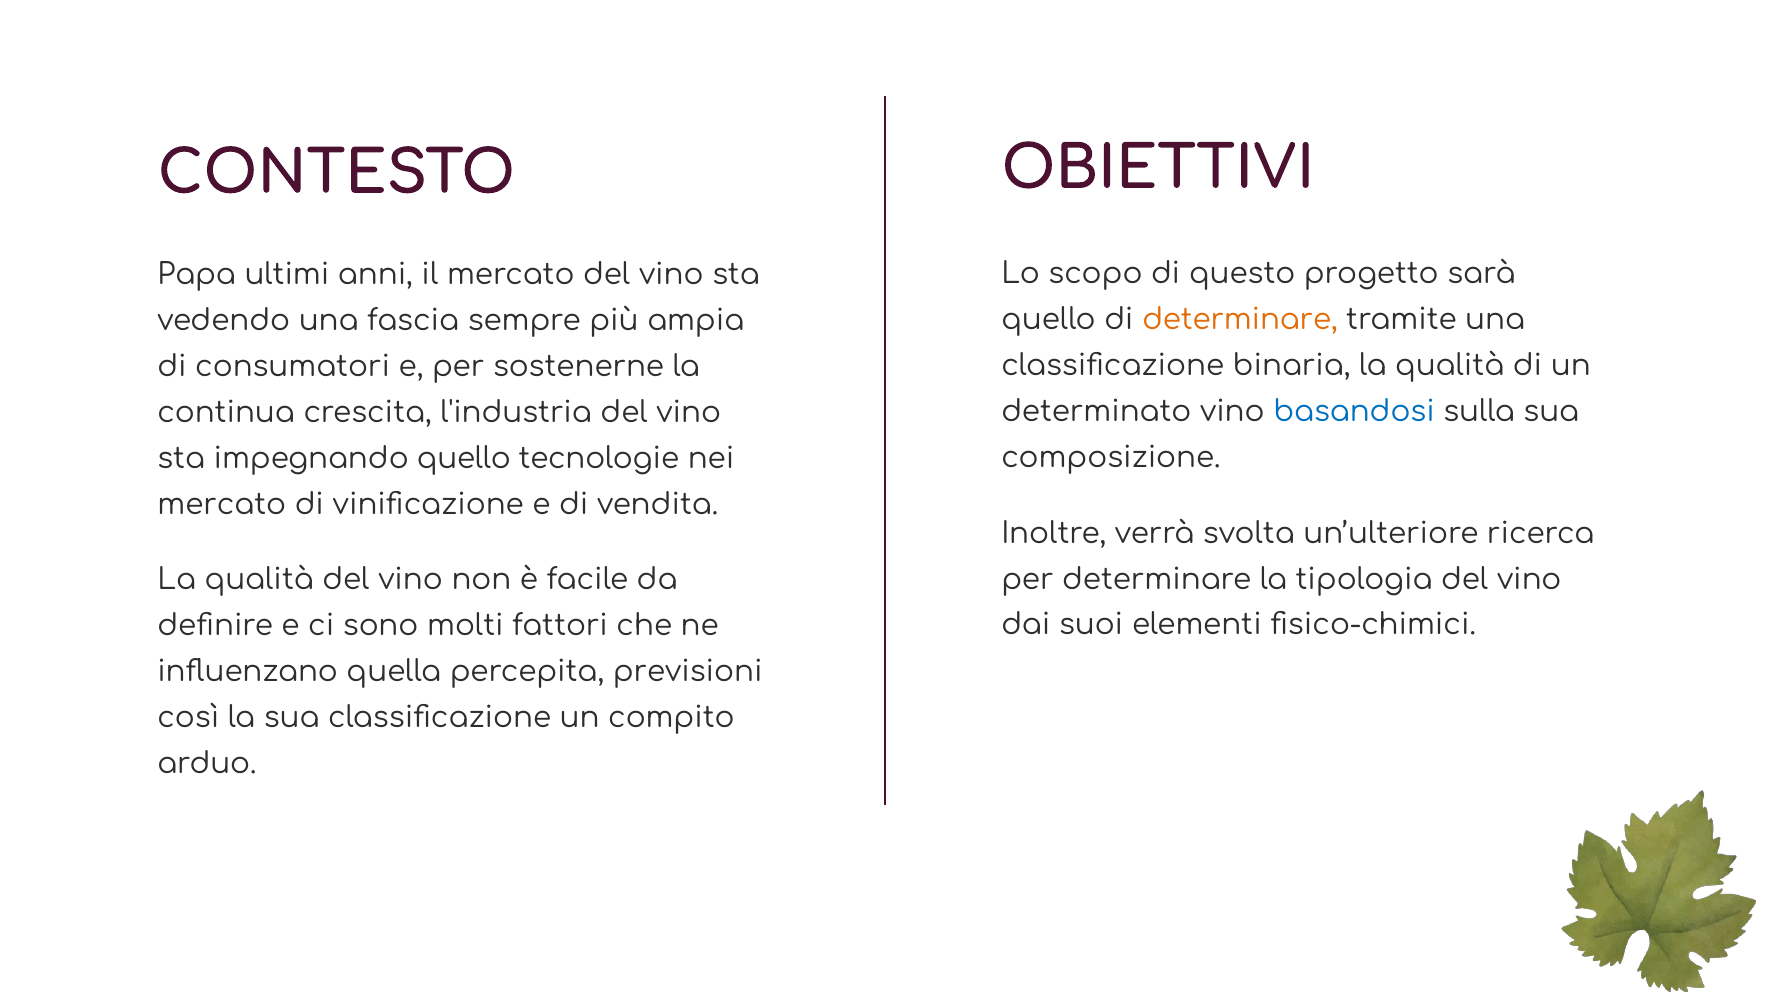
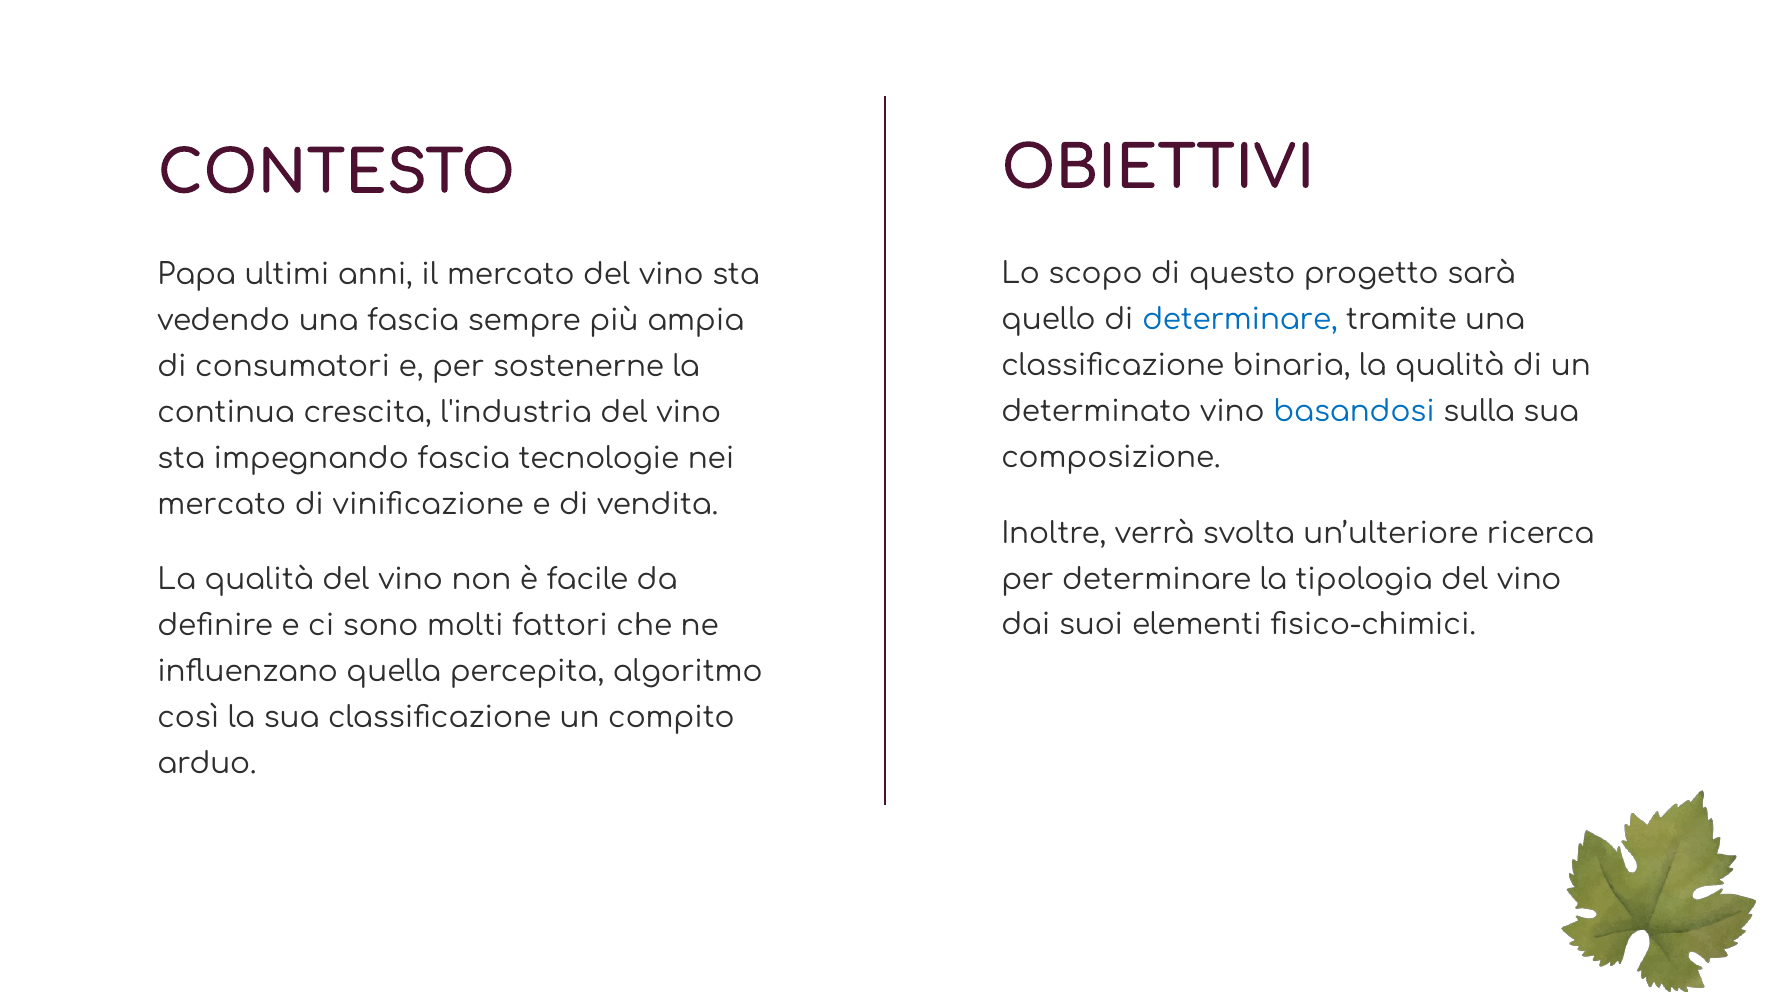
determinare colour: orange -> blue (1240, 320)
impegnando quello: quello -> fascia (464, 459)
previsioni: previsioni -> algoritmo (688, 672)
